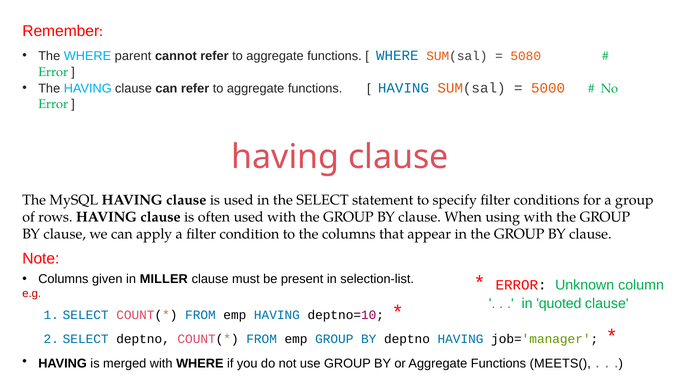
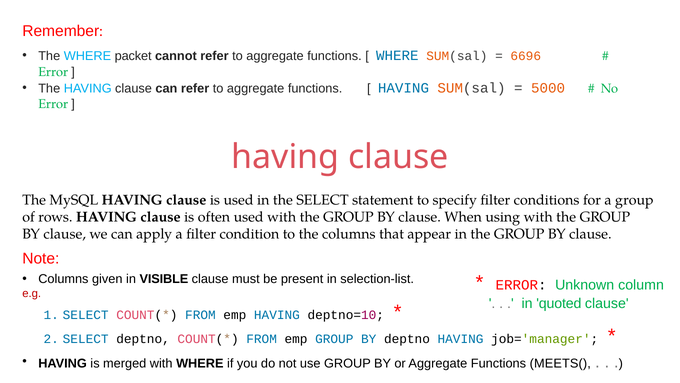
parent: parent -> packet (133, 56)
5080: 5080 -> 6696 (526, 56)
MILLER: MILLER -> VISIBLE (164, 279)
